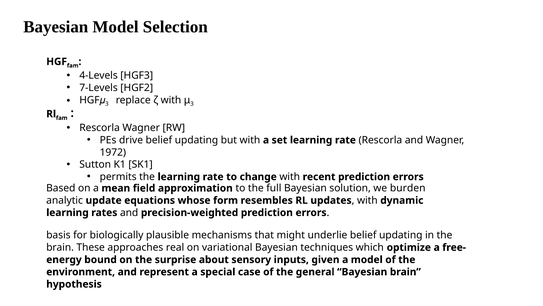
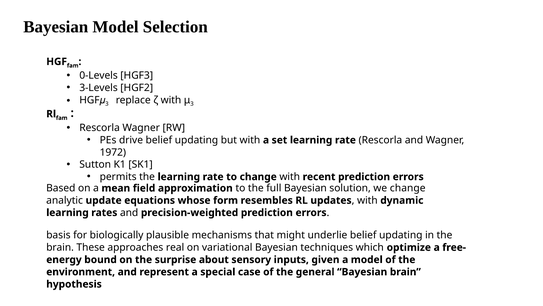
4-Levels: 4-Levels -> 0-Levels (99, 75)
7-Levels: 7-Levels -> 3-Levels (99, 88)
we burden: burden -> change (408, 188)
